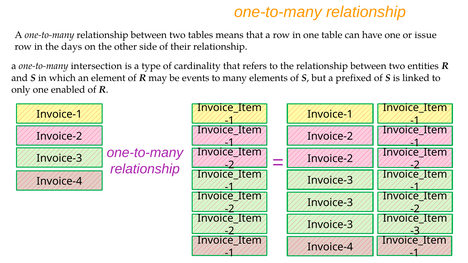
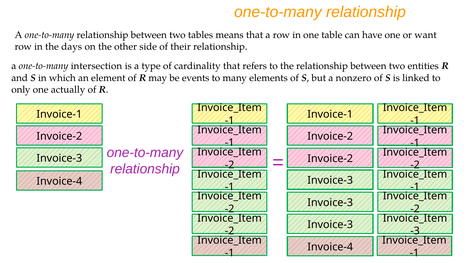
issue: issue -> want (426, 35)
prefixed: prefixed -> nonzero (354, 78)
enabled: enabled -> actually (68, 90)
